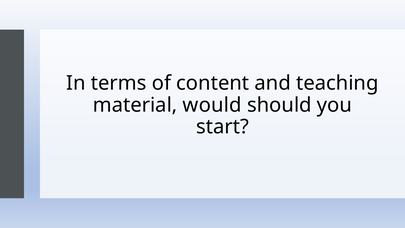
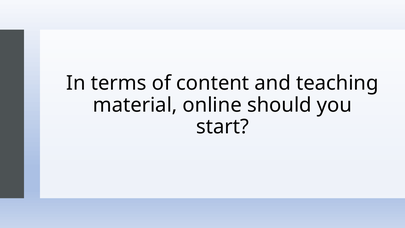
would: would -> online (212, 105)
